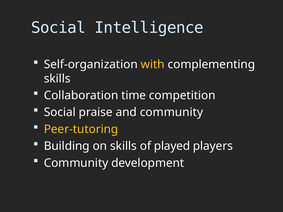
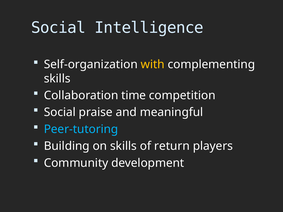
and community: community -> meaningful (172, 112)
Peer-tutoring colour: yellow -> light blue (81, 129)
played: played -> return (172, 146)
